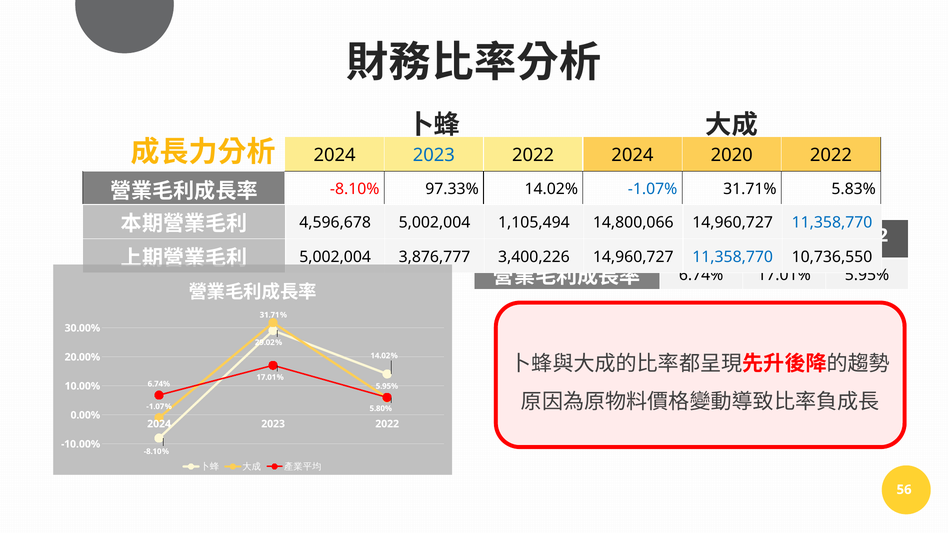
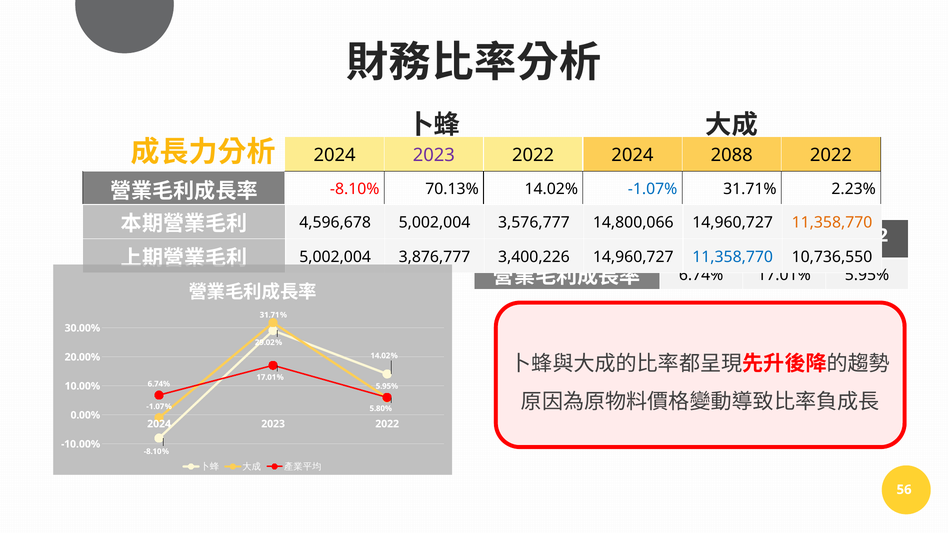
2023 colour: blue -> purple (434, 155)
2020: 2020 -> 2088 (732, 155)
97.33%: 97.33% -> 70.13% (452, 189)
5.83%: 5.83% -> 2.23% (854, 189)
1,105,494: 1,105,494 -> 3,576,777 (534, 223)
11,358,770 colour: blue -> orange (832, 223)
